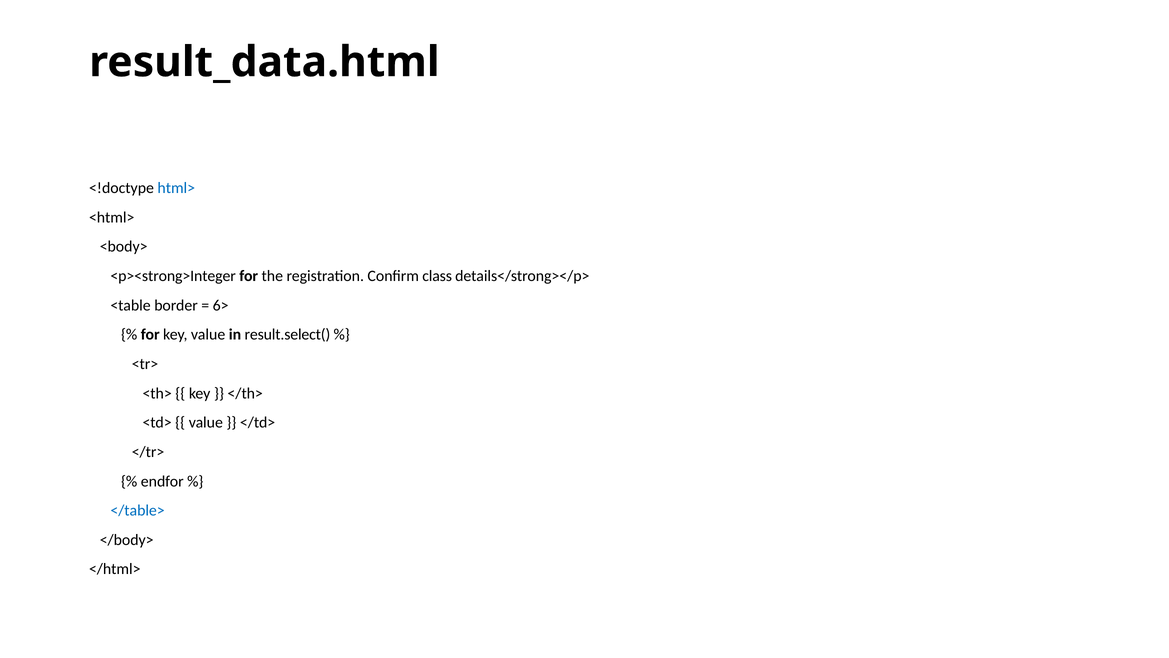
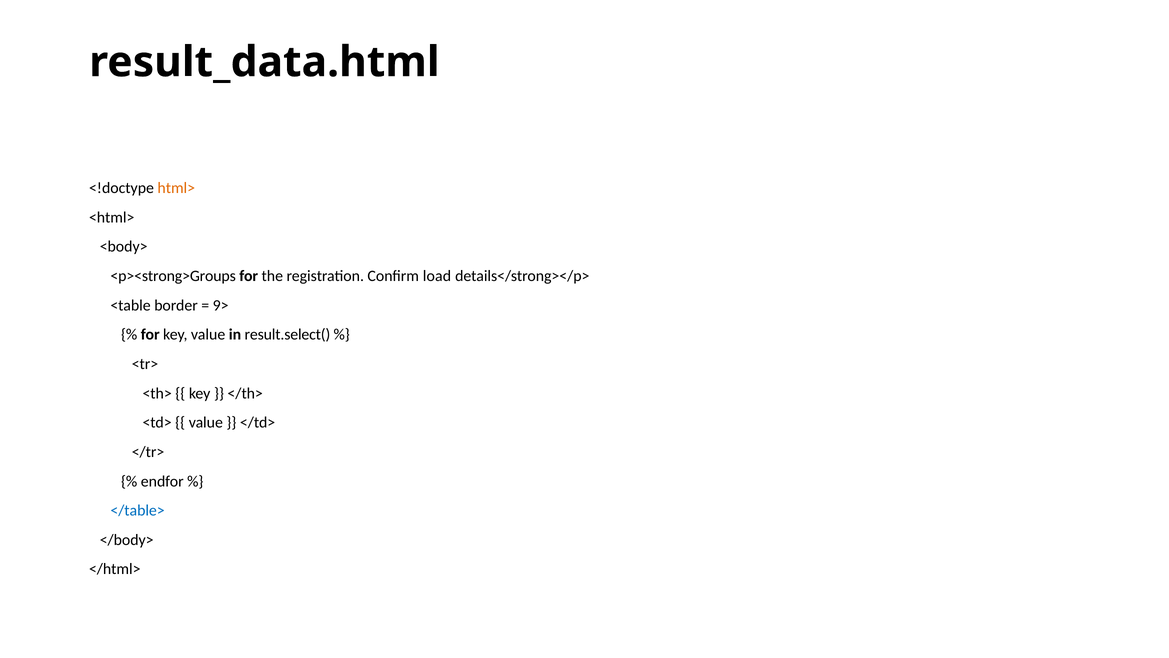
html> colour: blue -> orange (176, 188)
<p><strong>Integer: <p><strong>Integer -> <p><strong>Groups (173, 276)
class: class -> load (437, 276)
6>: 6> -> 9> (221, 305)
